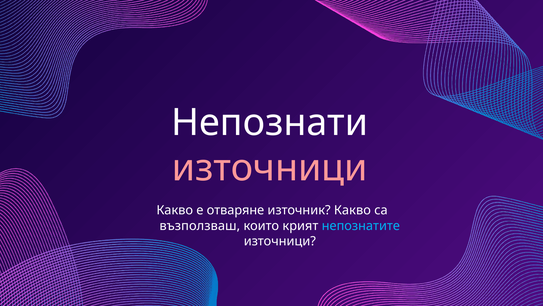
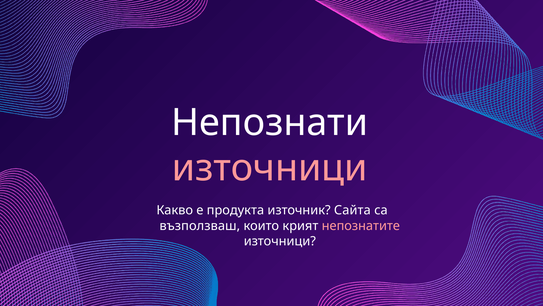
отваряне: отваряне -> продукта (235, 210)
източник Какво: Какво -> Сайта (352, 210)
непознатите colour: light blue -> pink (361, 225)
